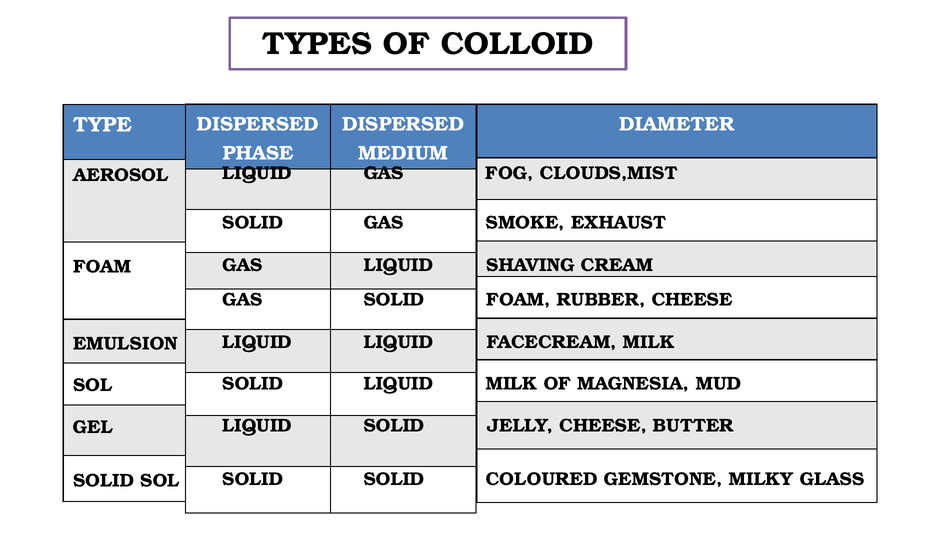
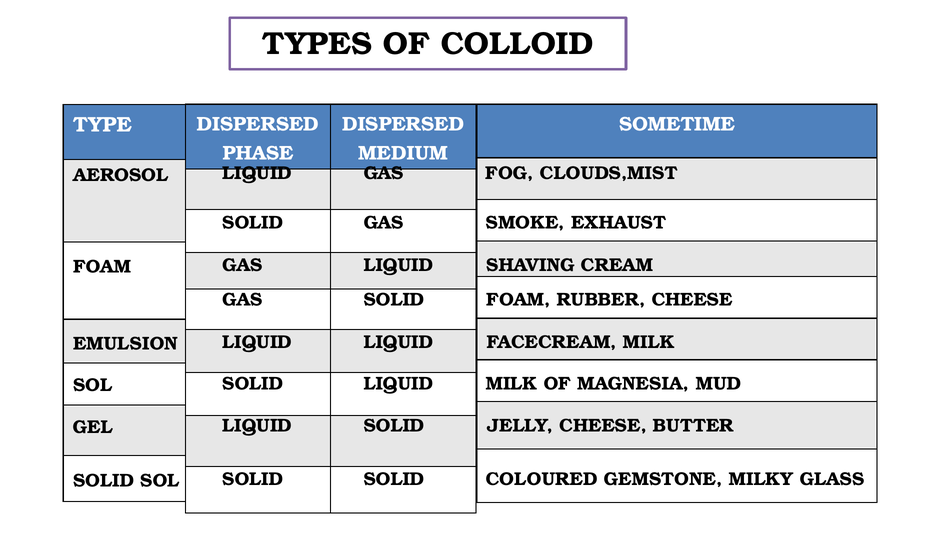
DIAMETER: DIAMETER -> SOMETIME (677, 124)
